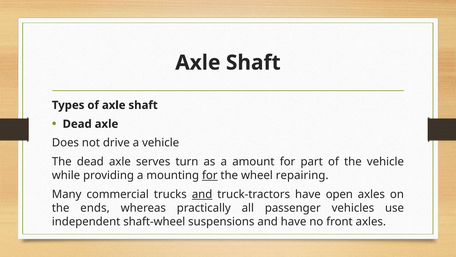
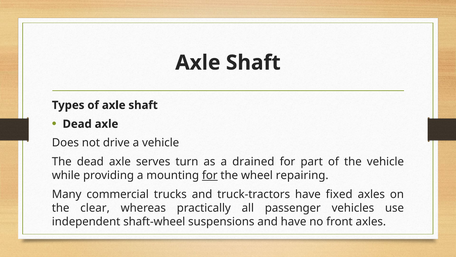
amount: amount -> drained (253, 161)
and underline: present -> none (202, 194)
open: open -> fixed (339, 194)
ends: ends -> clear (95, 208)
